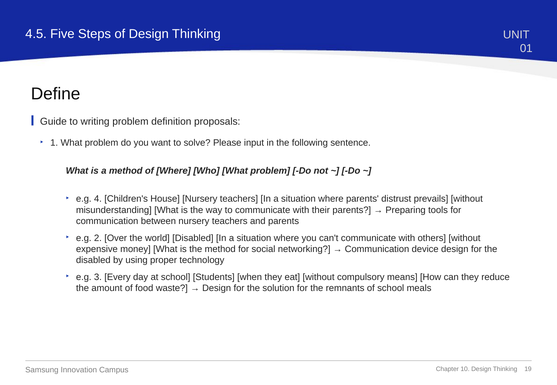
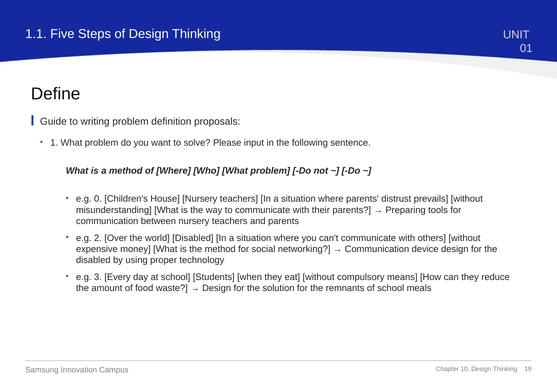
4.5: 4.5 -> 1.1 (36, 34)
4: 4 -> 0 (98, 199)
